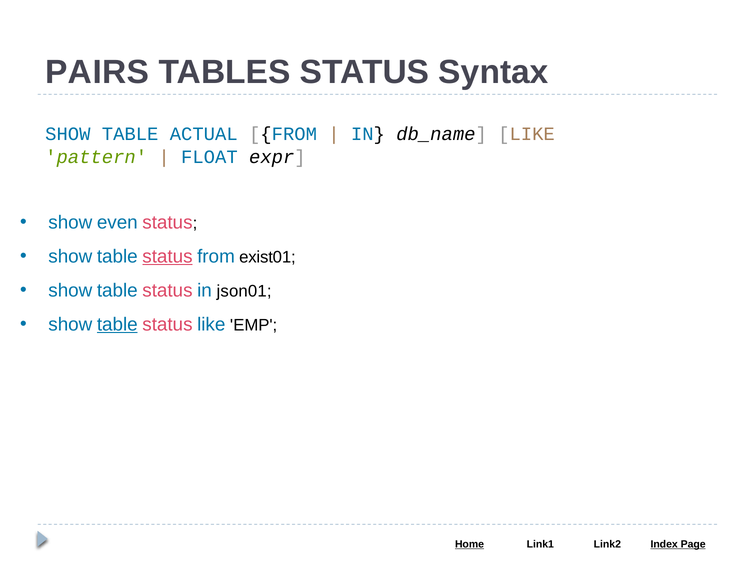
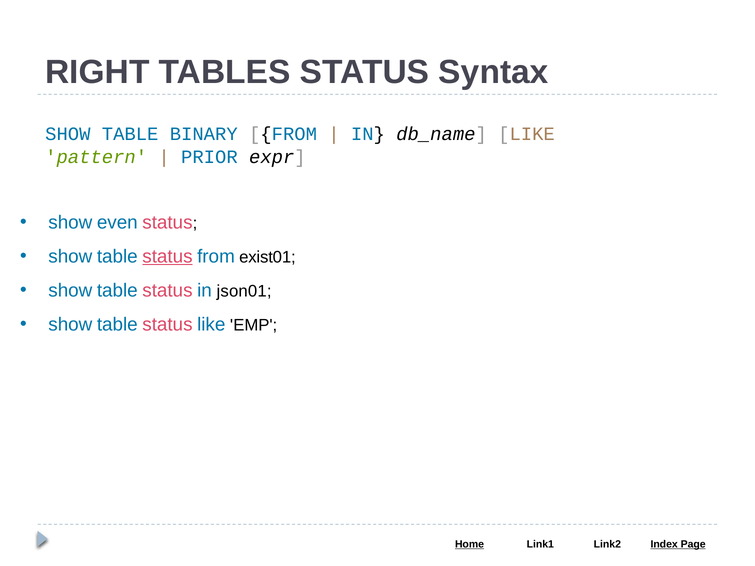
PAIRS: PAIRS -> RIGHT (97, 72)
ACTUAL: ACTUAL -> BINARY (204, 134)
FLOAT: FLOAT -> PRIOR (209, 157)
table underline: present -> none (117, 324)
